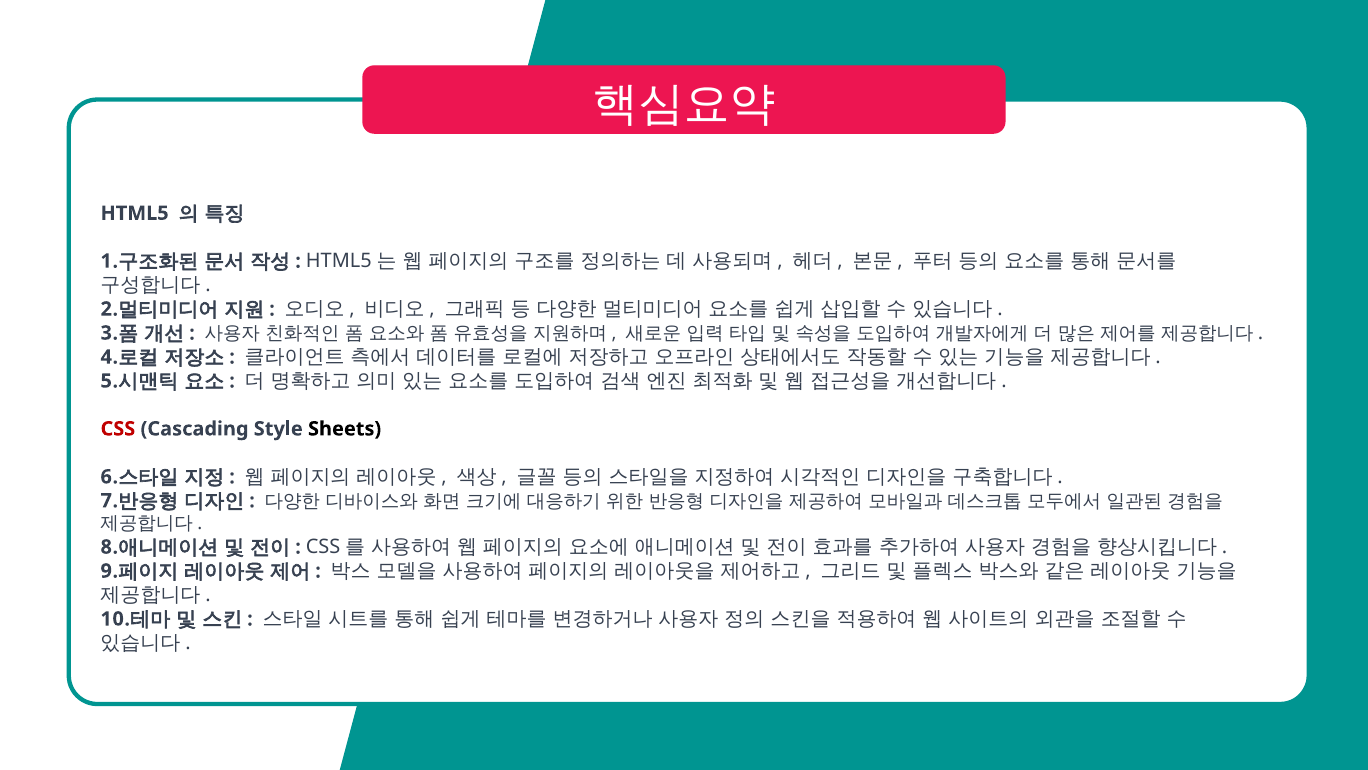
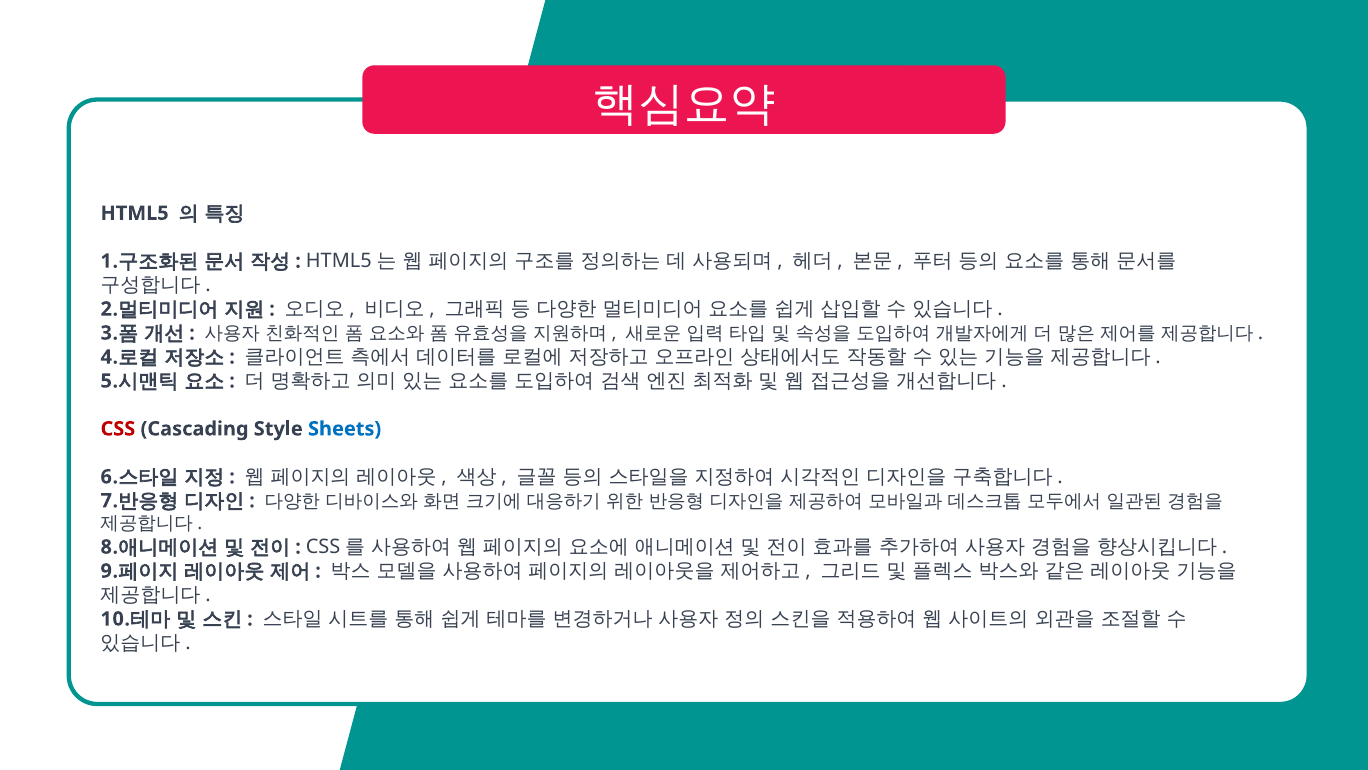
Sheets colour: black -> blue (345, 429)
